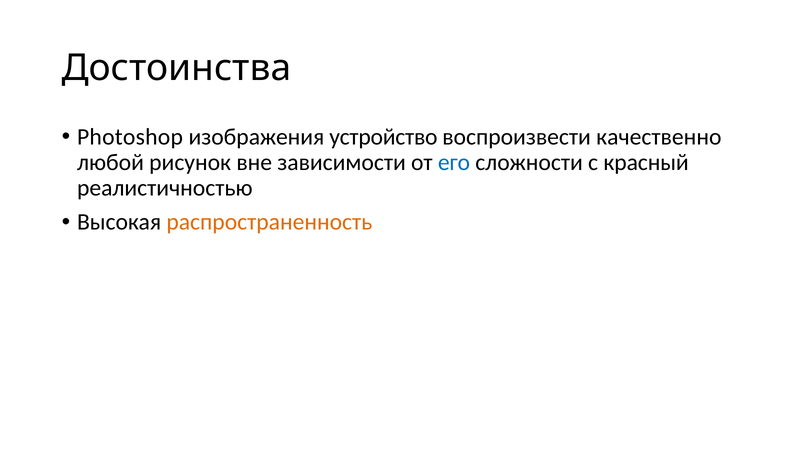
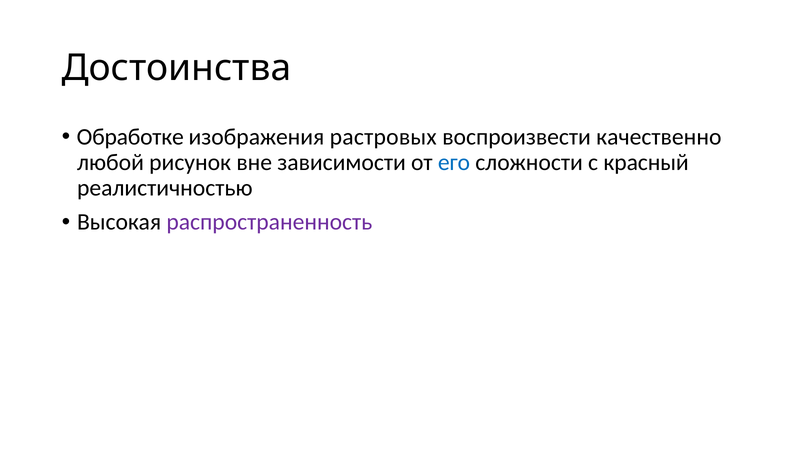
Photoshop: Photoshop -> Обработке (130, 137)
устройство: устройство -> растровых (383, 137)
распространенность colour: orange -> purple (269, 222)
